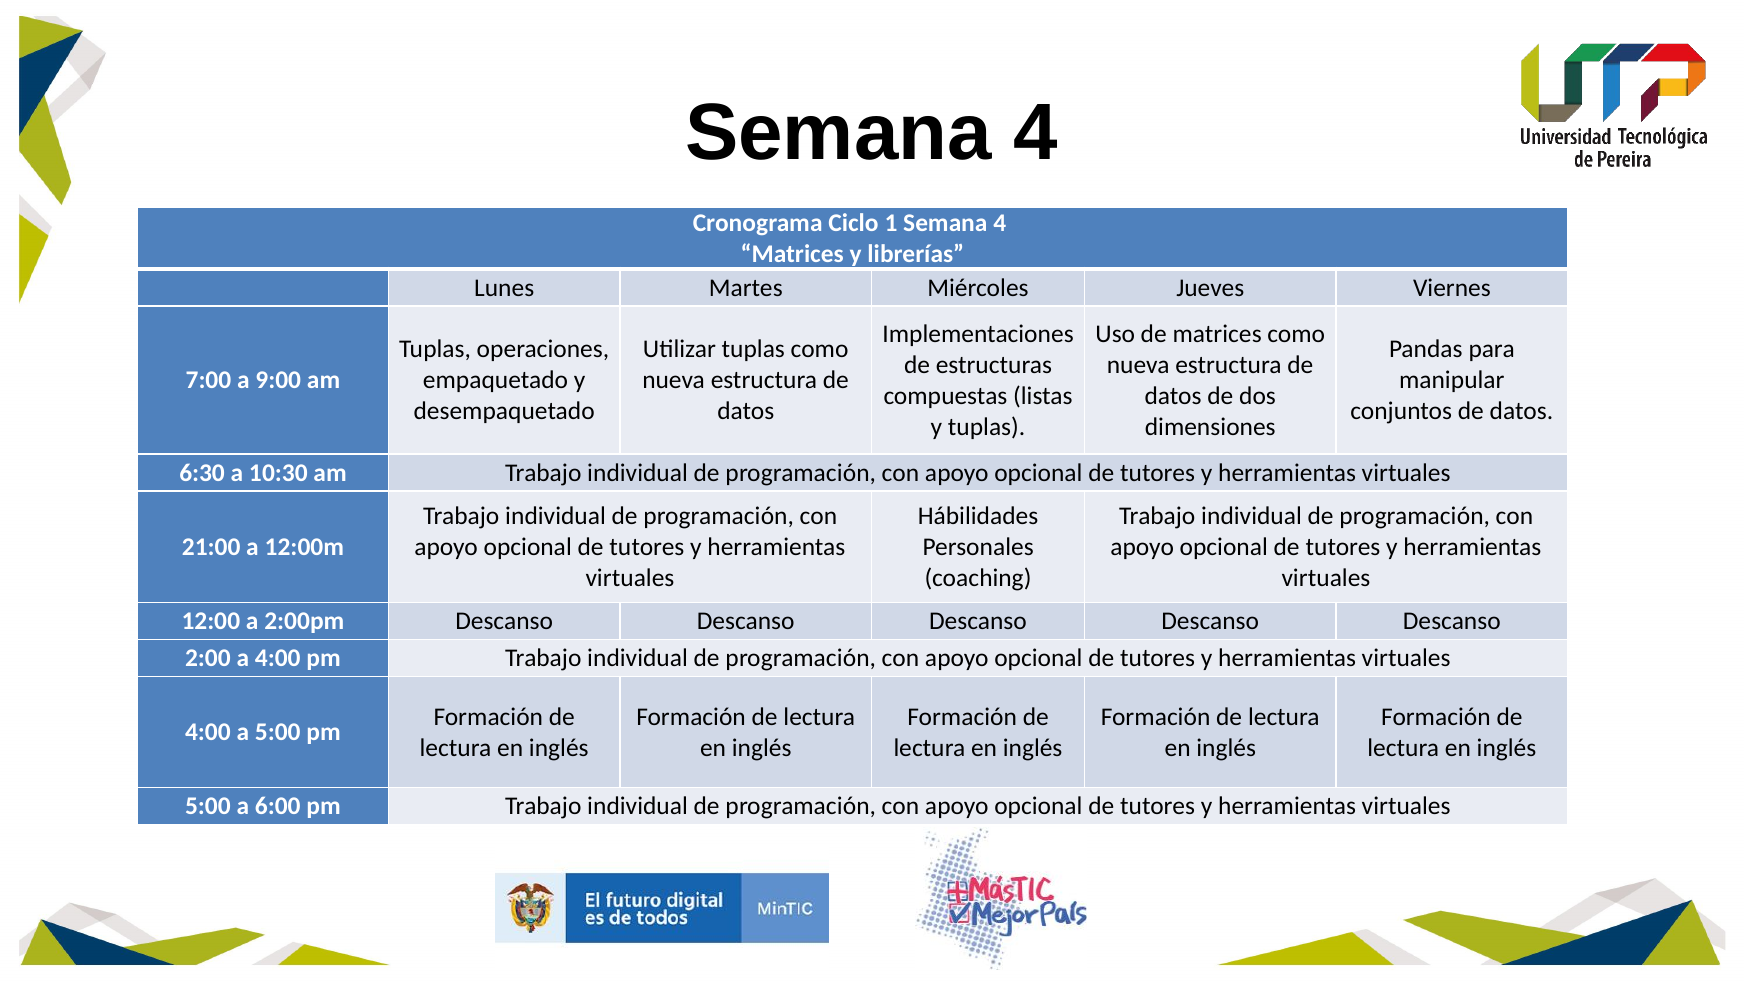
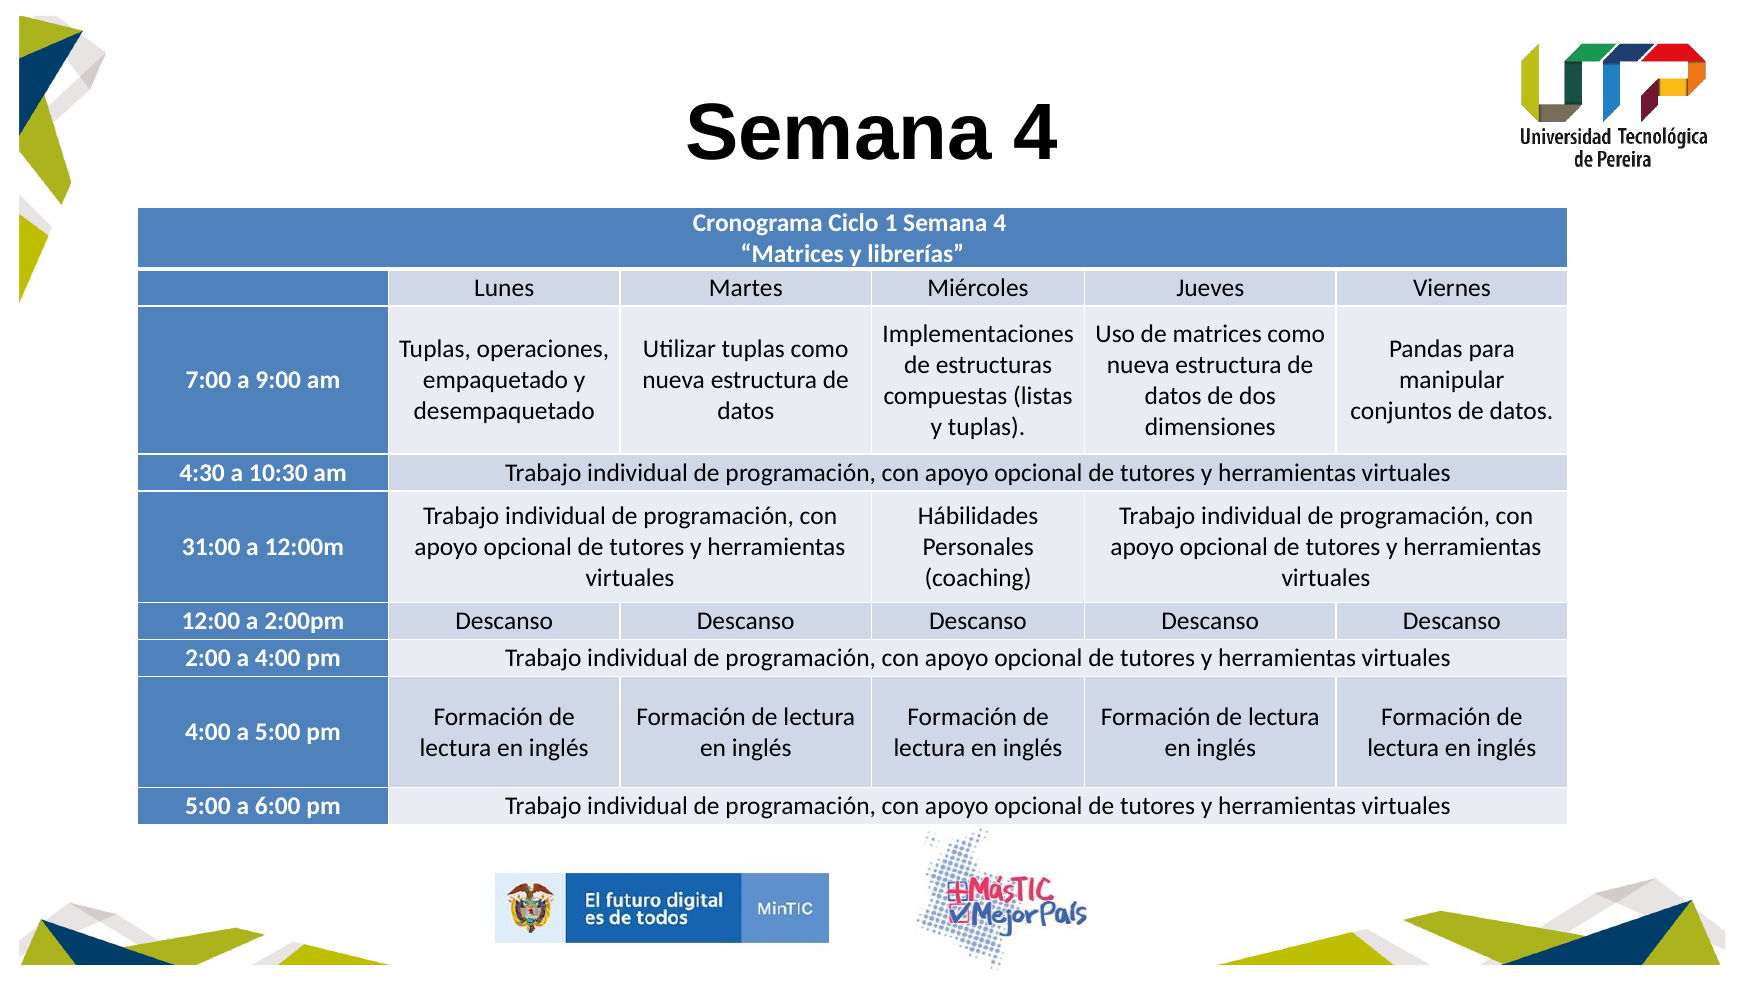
6:30: 6:30 -> 4:30 (202, 473)
21:00: 21:00 -> 31:00 (211, 547)
